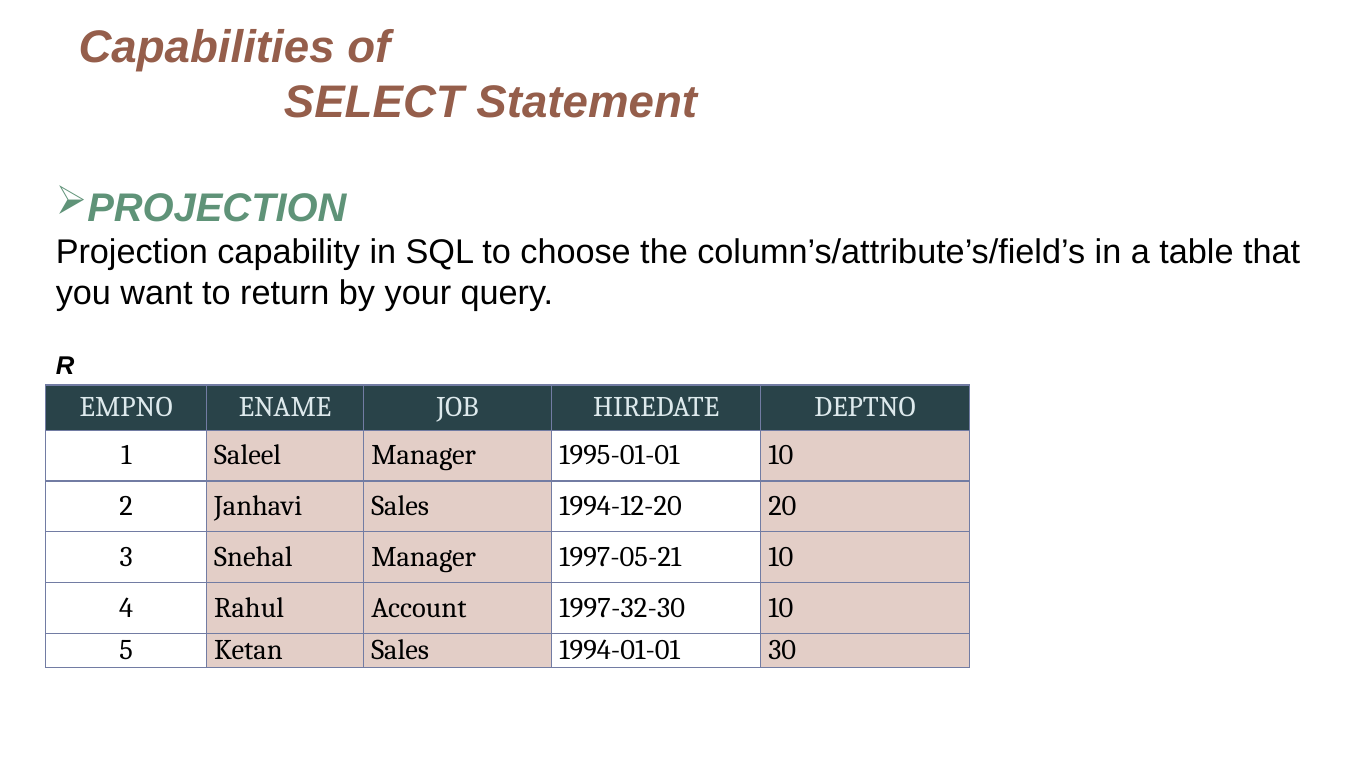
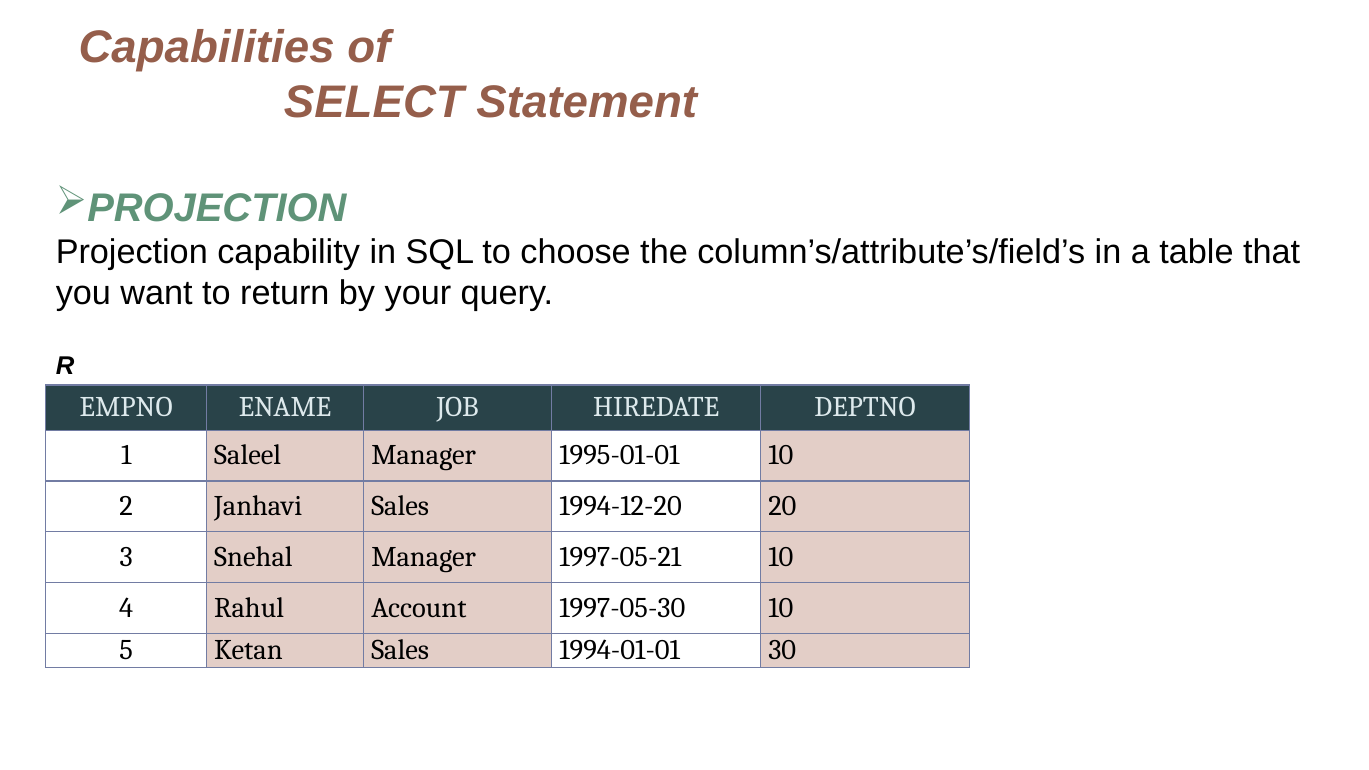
1997-32-30: 1997-32-30 -> 1997-05-30 (622, 608)
